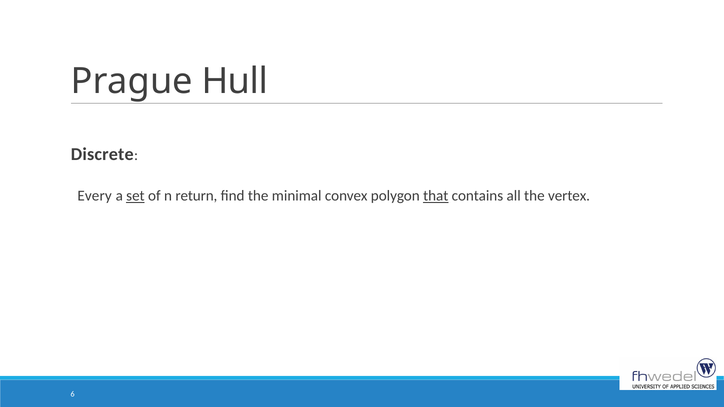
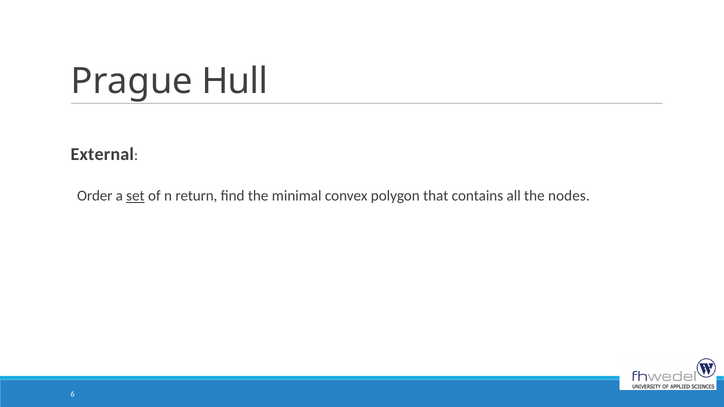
Discrete: Discrete -> External (102, 154)
Every: Every -> Order (95, 196)
that underline: present -> none (436, 196)
vertex: vertex -> nodes (569, 196)
